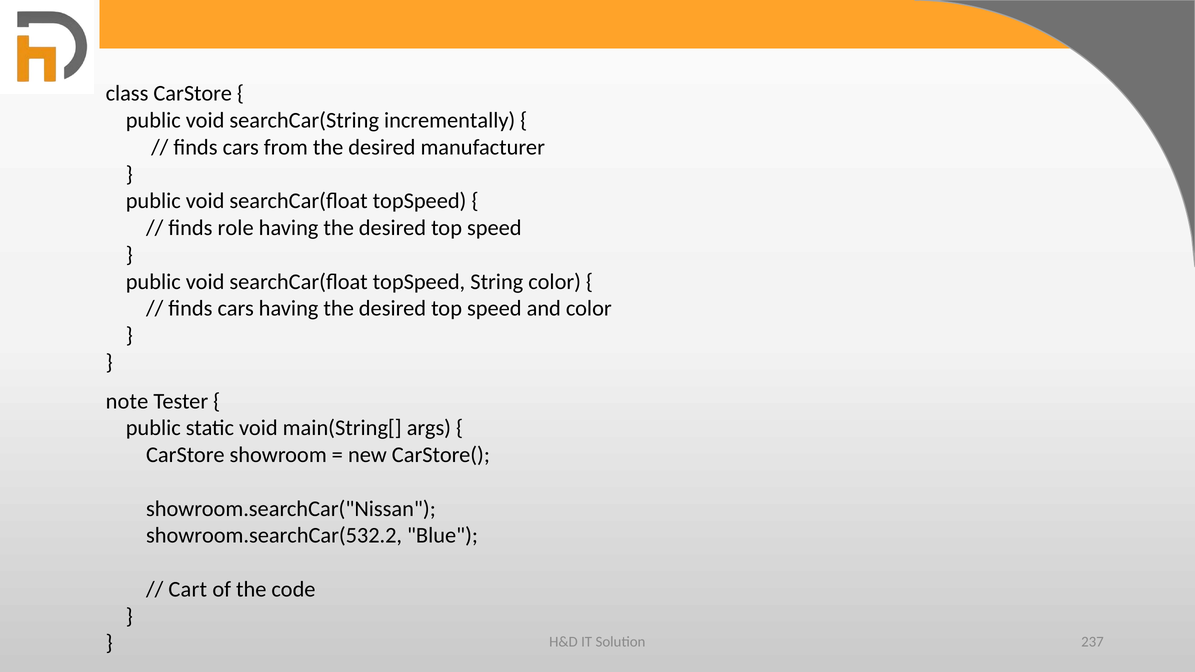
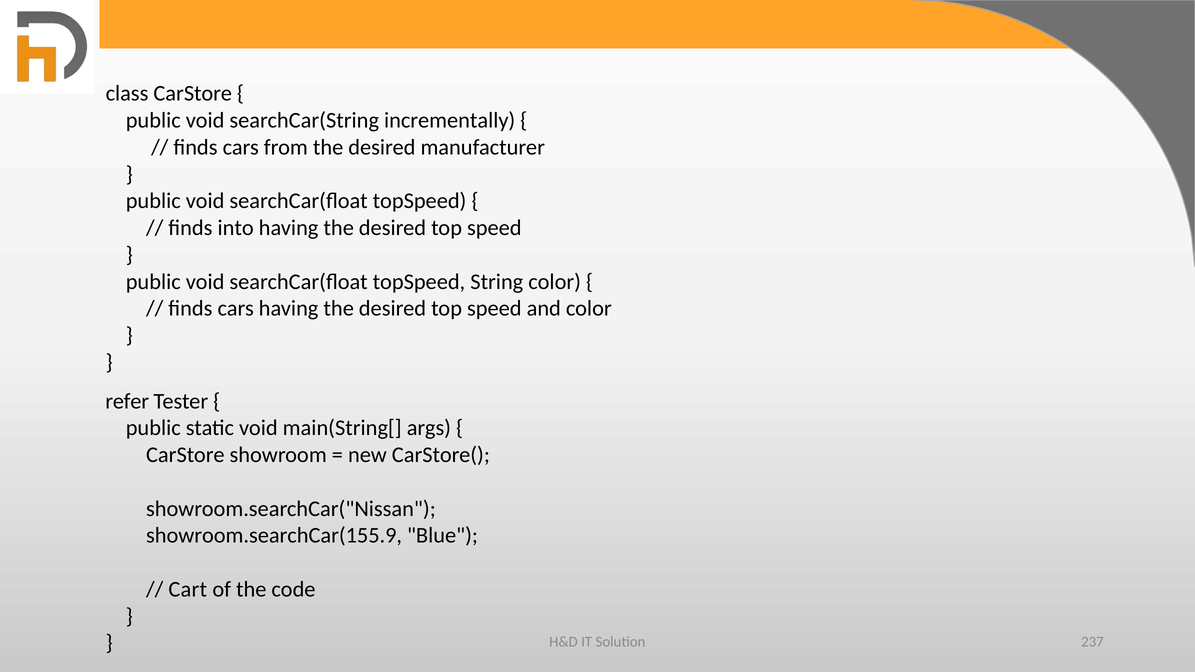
role: role -> into (236, 228)
note: note -> refer (127, 401)
showroom.searchCar(532.2: showroom.searchCar(532.2 -> showroom.searchCar(155.9 (274, 536)
